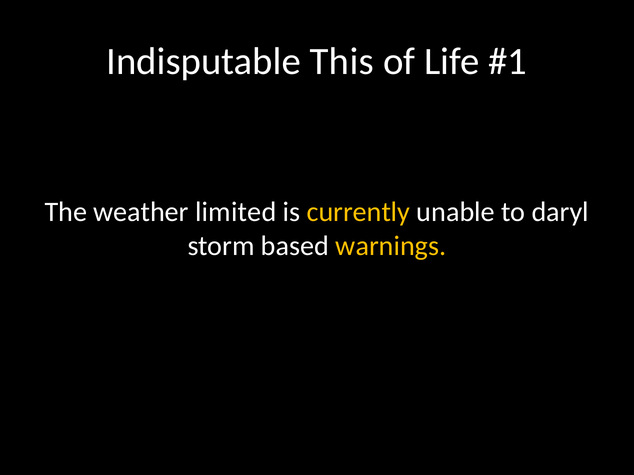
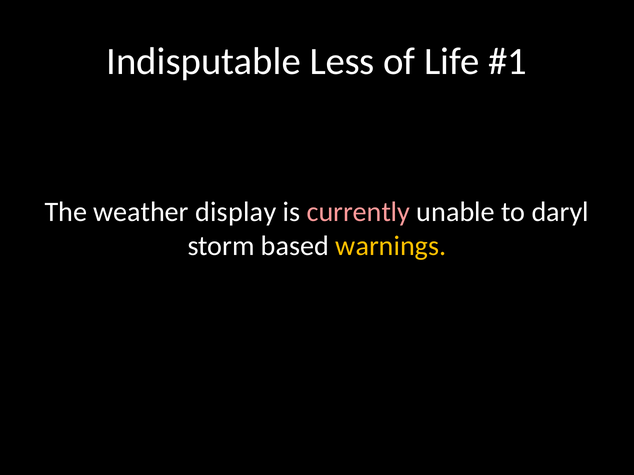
This: This -> Less (342, 61)
limited: limited -> display (236, 212)
currently colour: yellow -> pink (358, 212)
